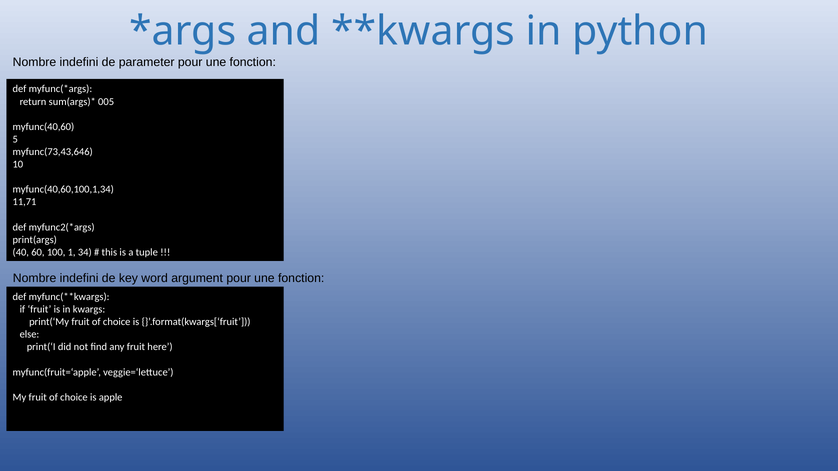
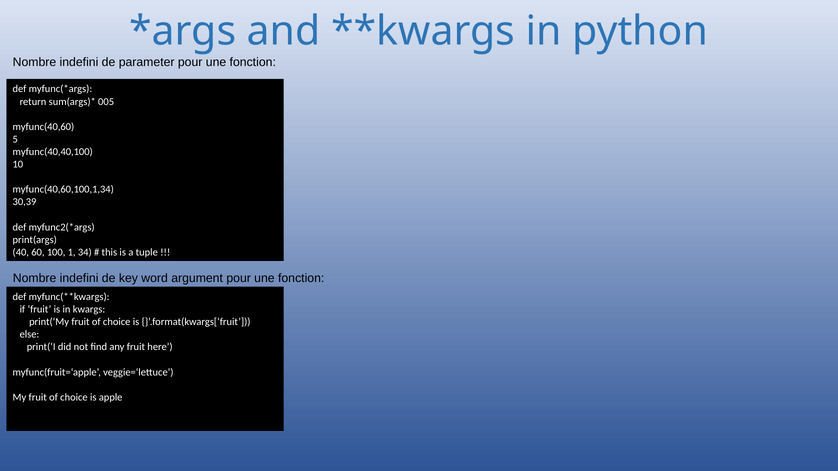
myfunc(73,43,646: myfunc(73,43,646 -> myfunc(40,40,100 (53, 152)
11,71: 11,71 -> 30,39 (25, 202)
